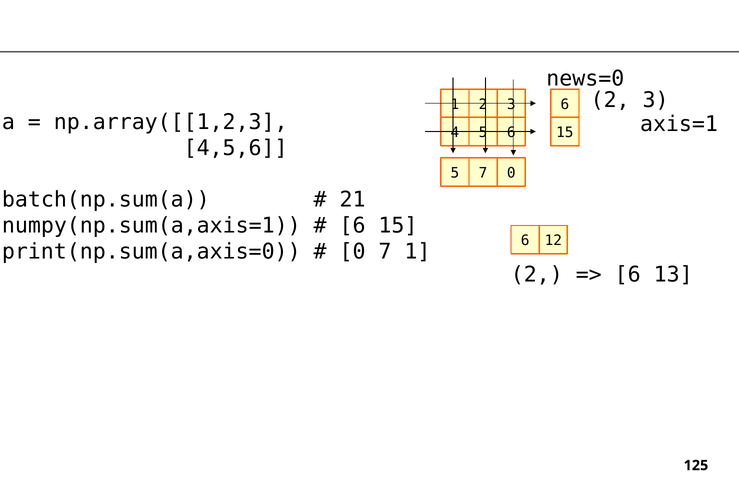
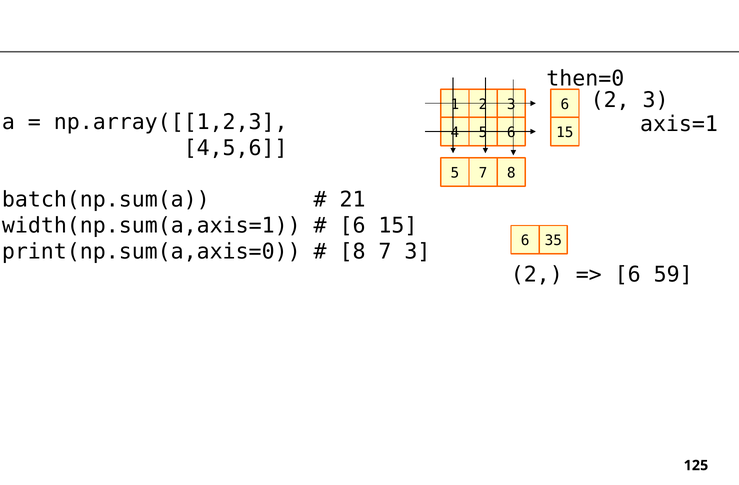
news=0: news=0 -> then=0 (585, 79)
7 0: 0 -> 8 (511, 173)
numpy(np.sum(a,axis=1: numpy(np.sum(a,axis=1 -> width(np.sum(a,axis=1 (151, 226)
12: 12 -> 35 (553, 241)
0: 0 -> 8 (353, 252)
7 1: 1 -> 3 (417, 252)
13: 13 -> 59 (673, 275)
